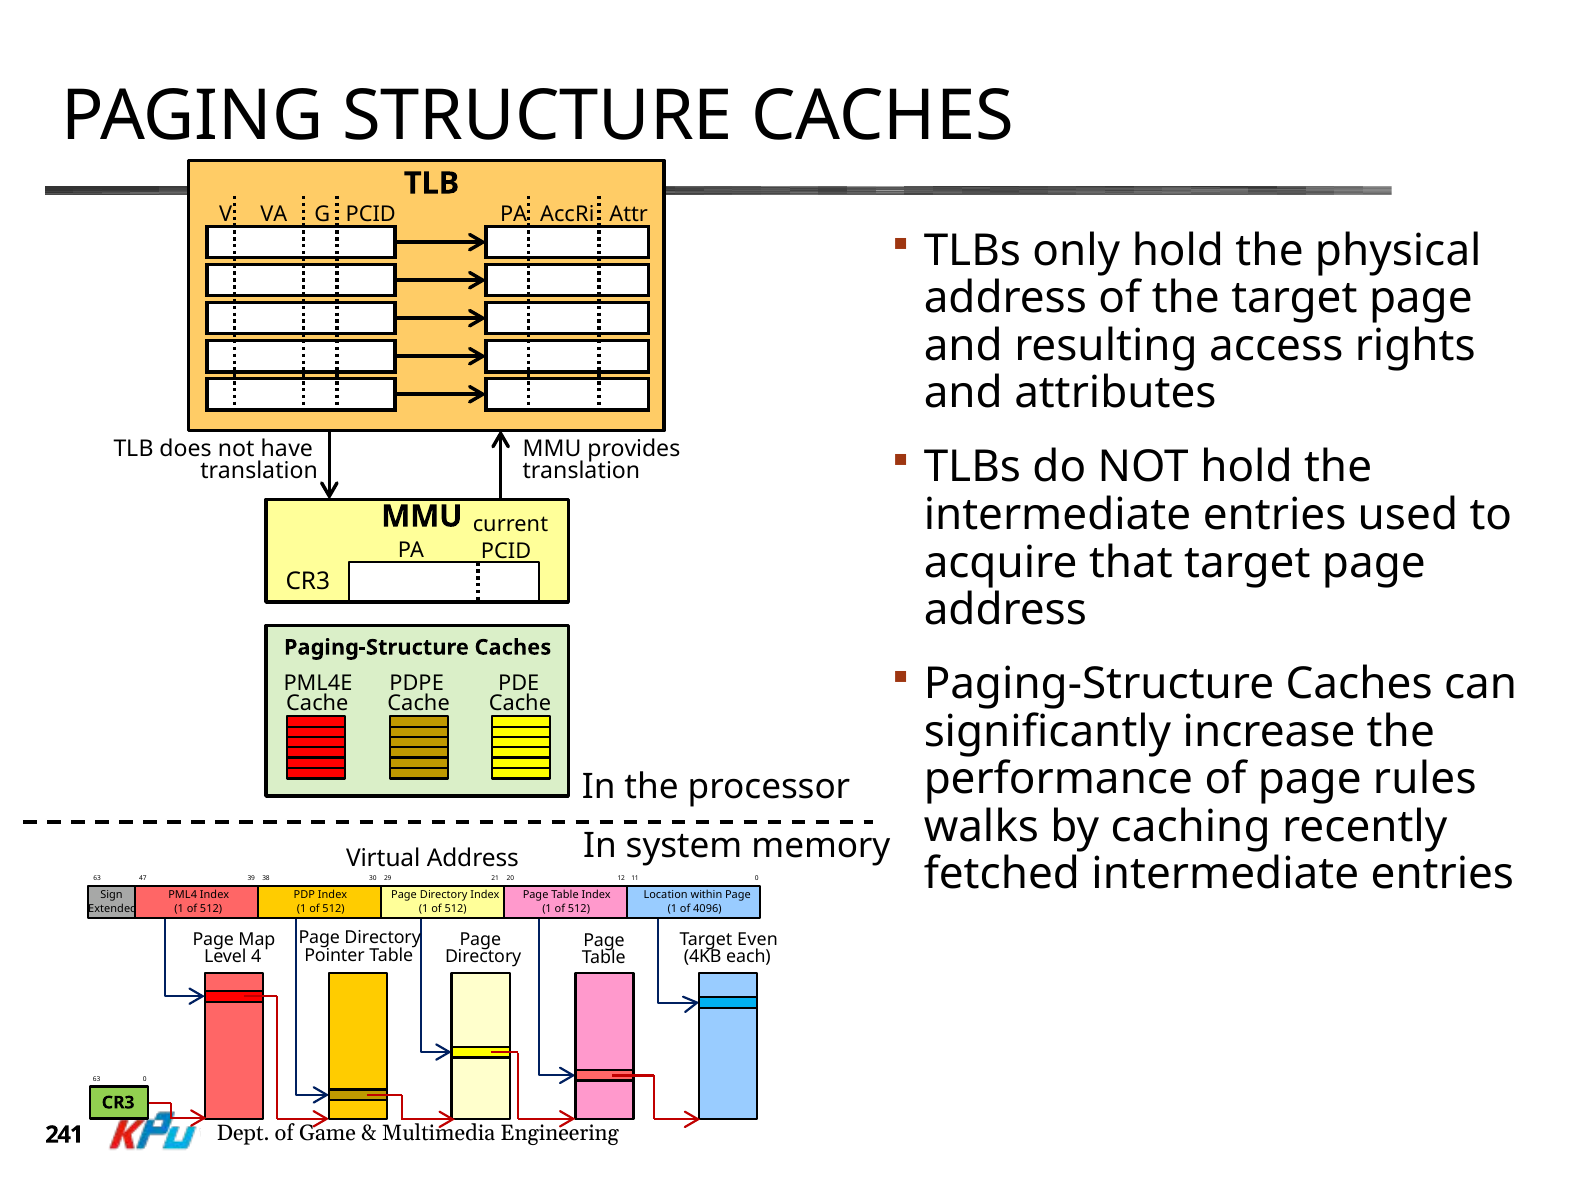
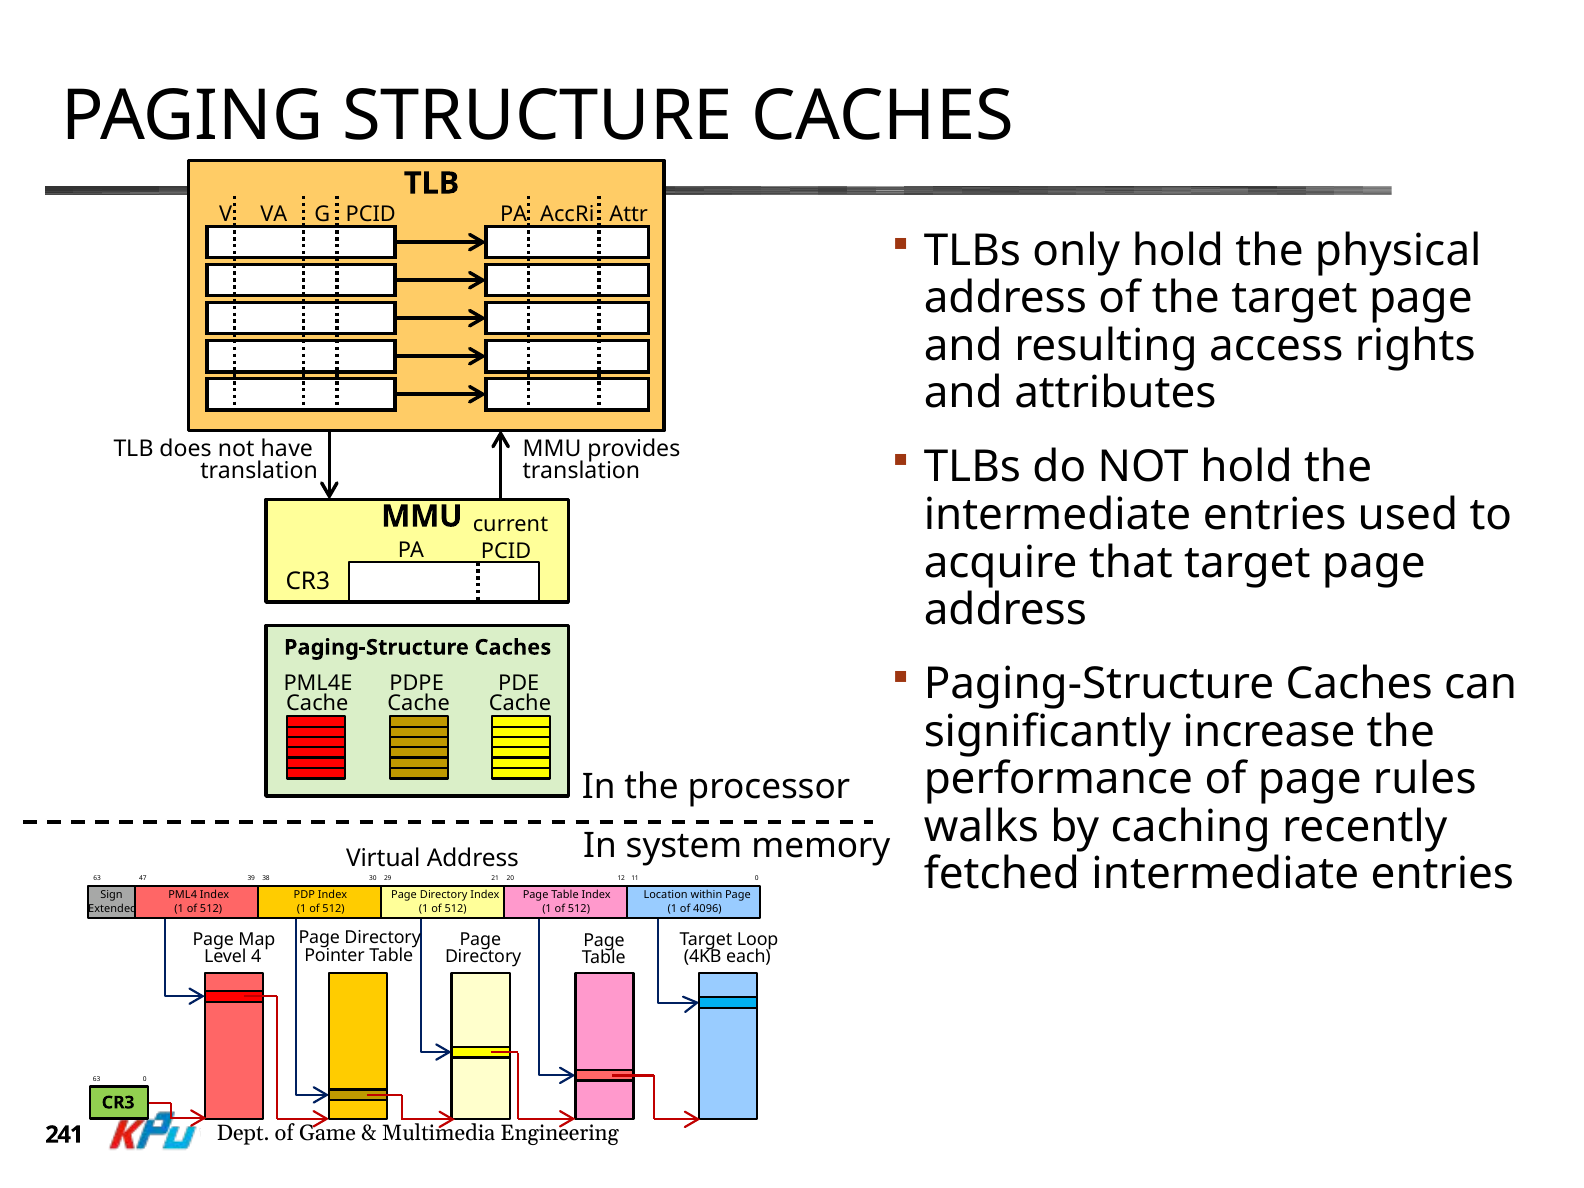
Even: Even -> Loop (758, 940)
